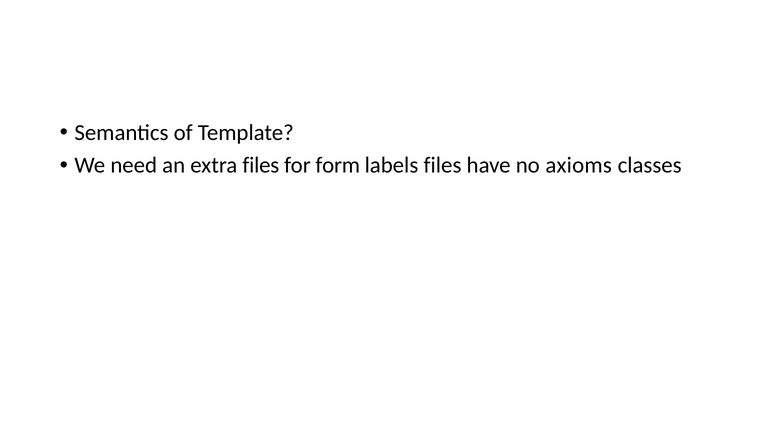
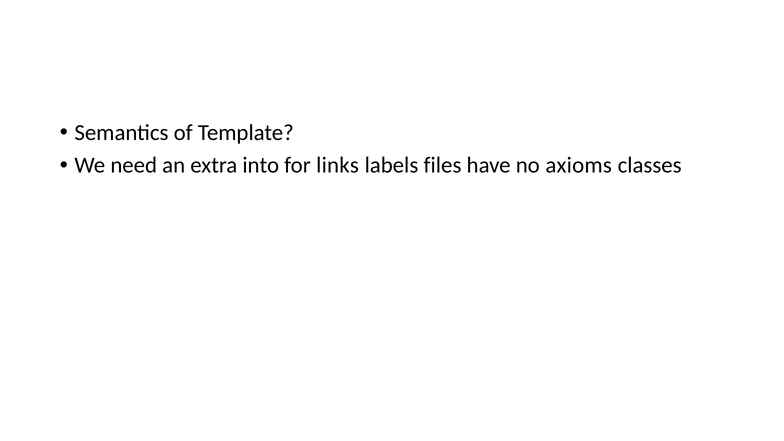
extra files: files -> into (261, 165)
form: form -> links (338, 165)
